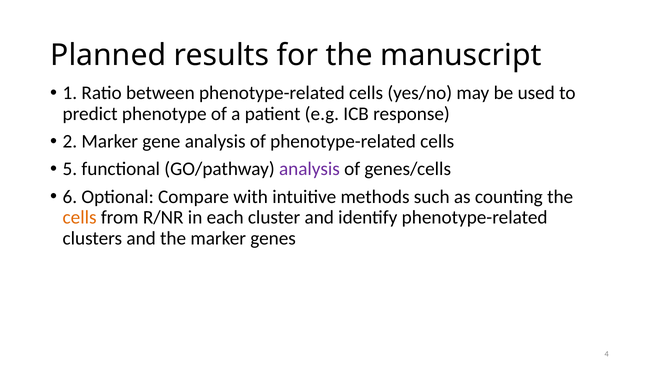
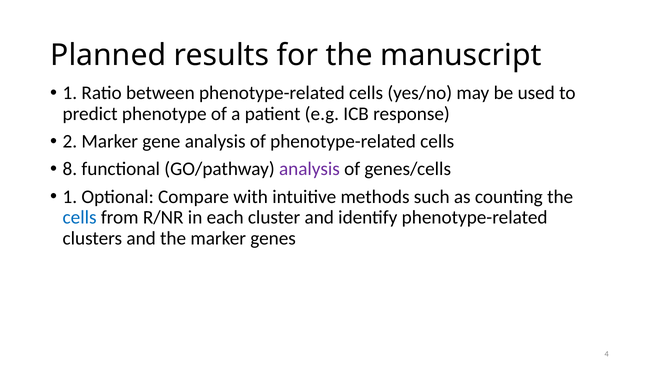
5: 5 -> 8 (70, 169)
6: 6 -> 1 (70, 197)
cells colour: orange -> blue (80, 217)
